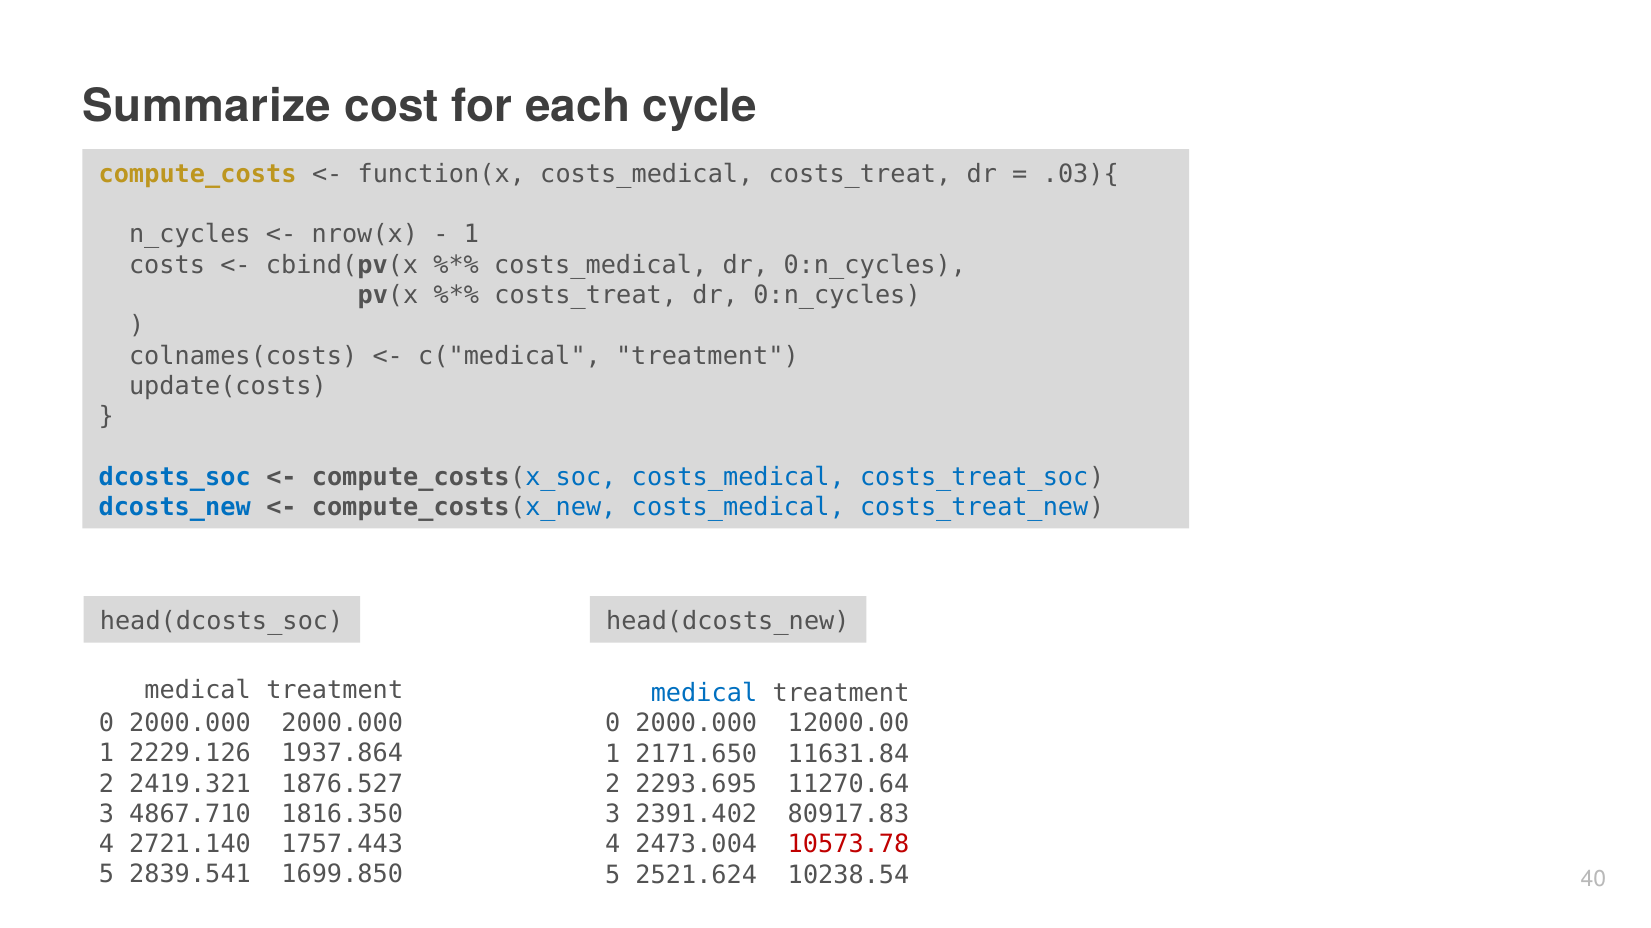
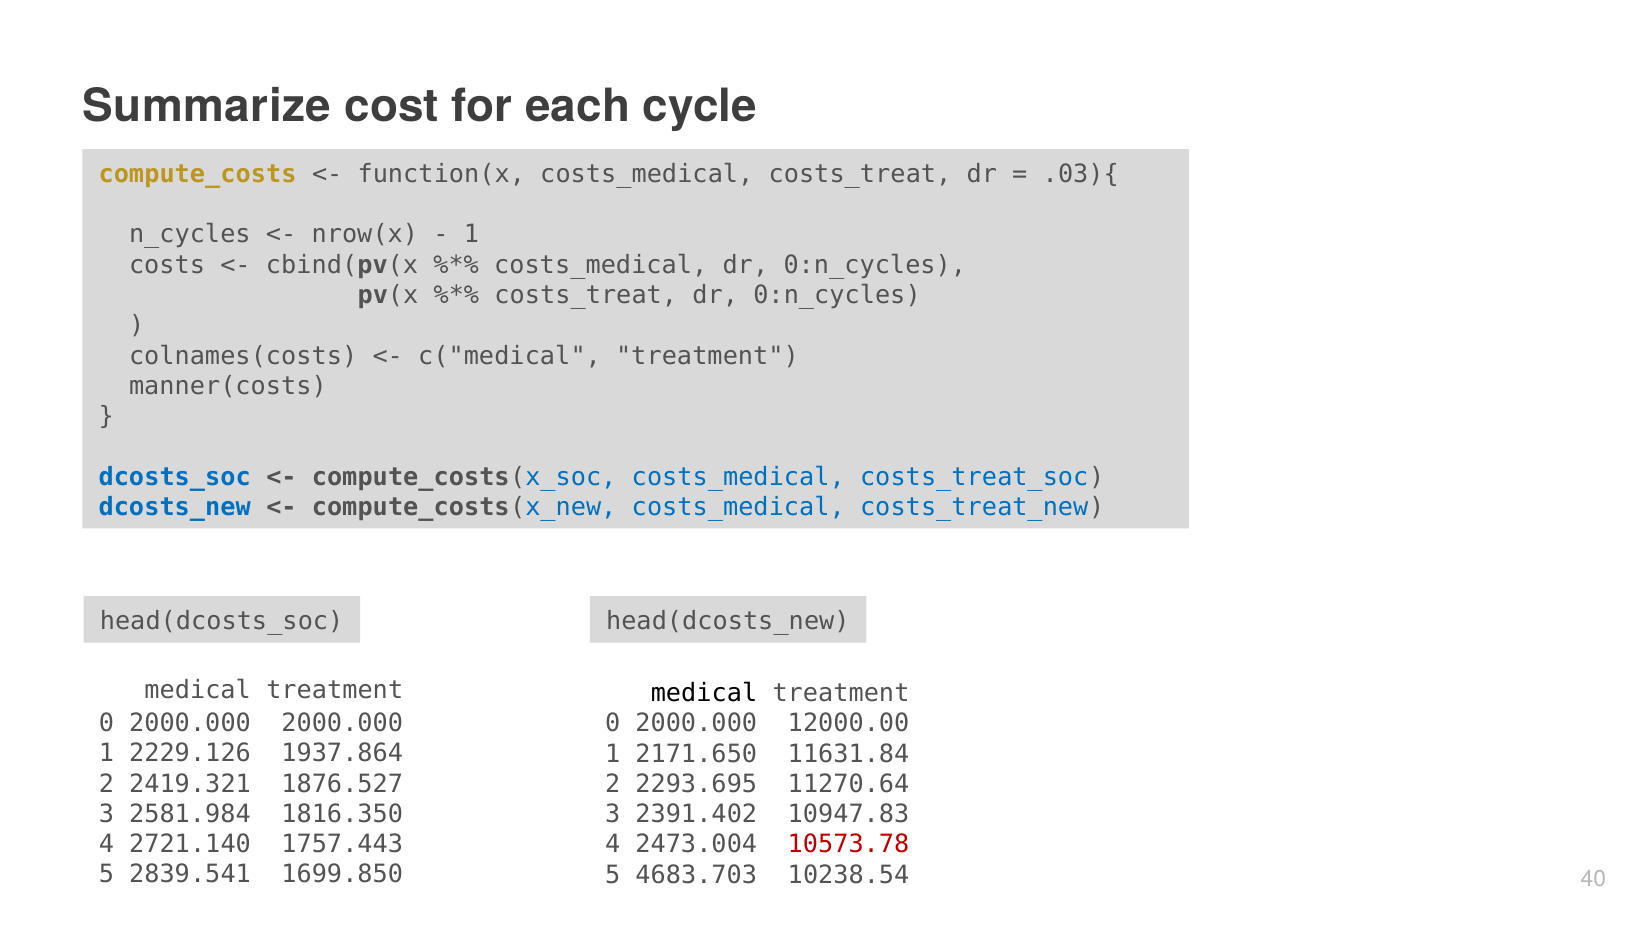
update(costs: update(costs -> manner(costs (228, 386)
medical colour: blue -> black (704, 694)
4867.710: 4867.710 -> 2581.984 (190, 815)
80917.83: 80917.83 -> 10947.83 (849, 815)
2521.624: 2521.624 -> 4683.703 (696, 875)
